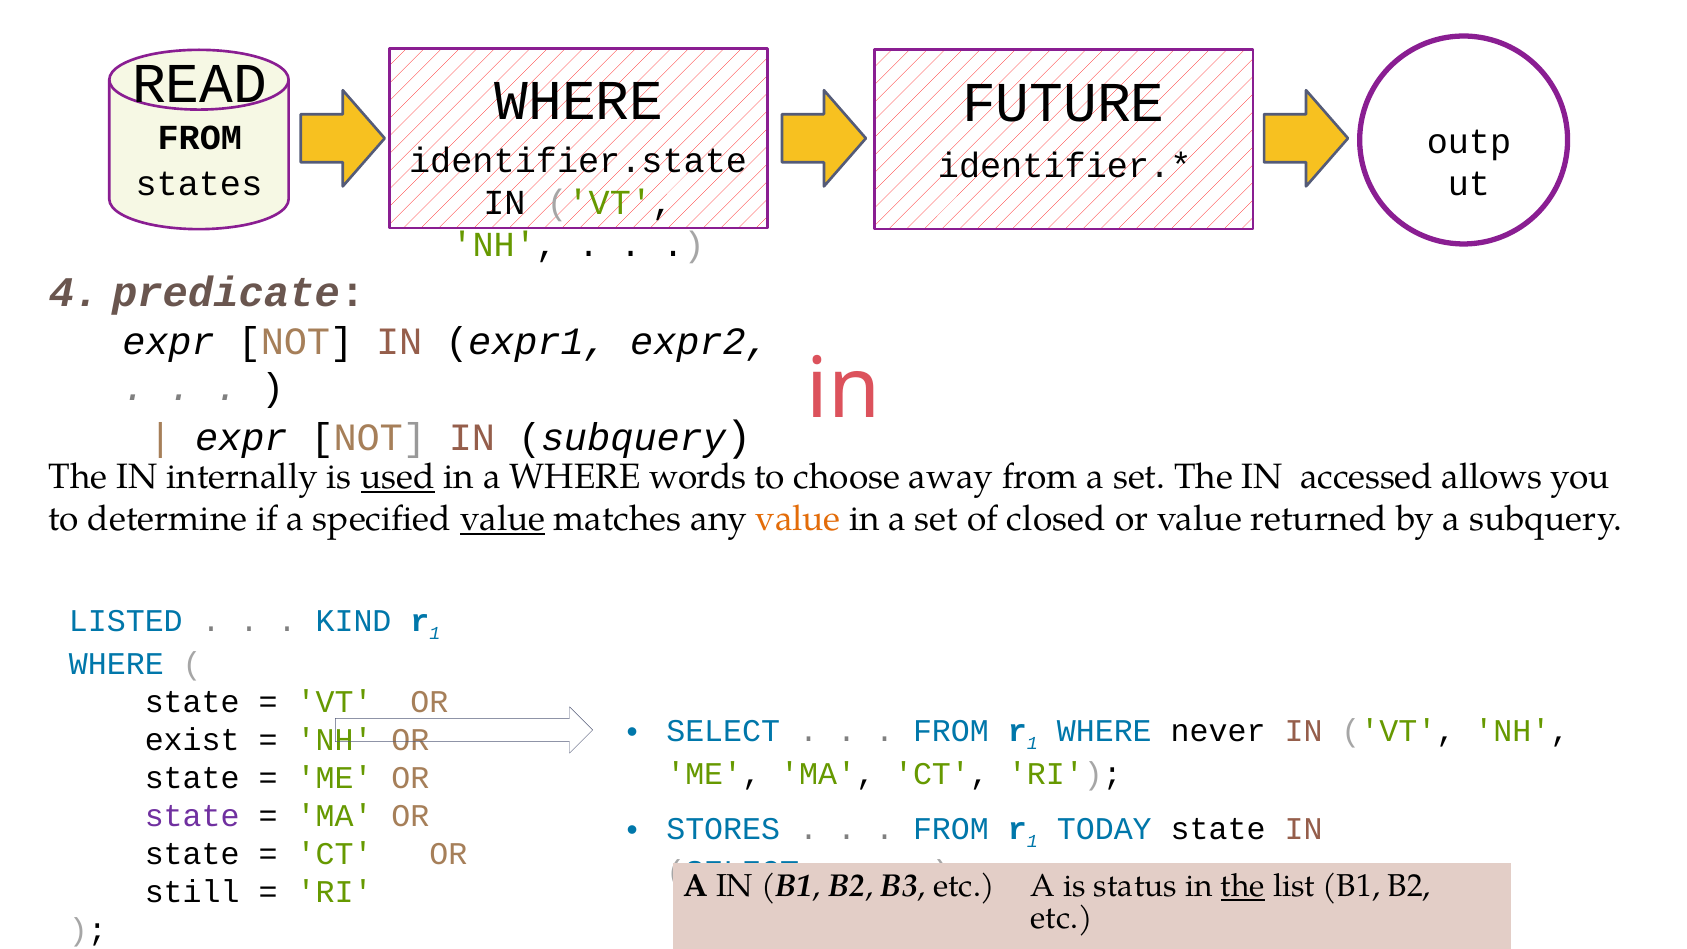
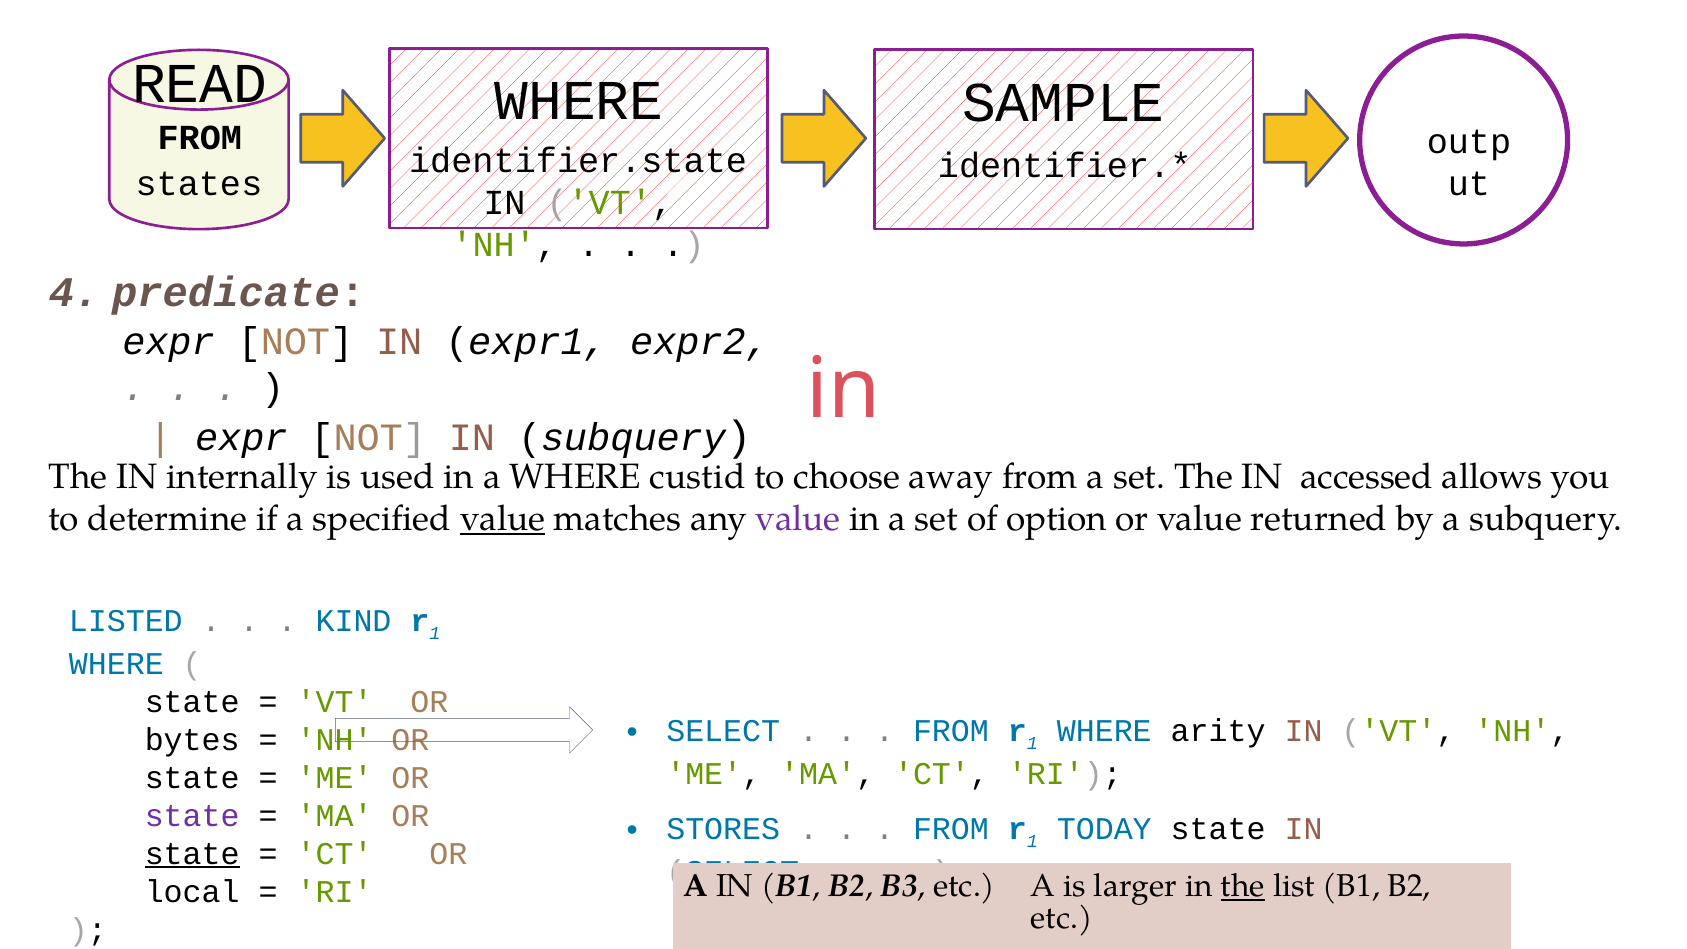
FUTURE: FUTURE -> SAMPLE (1063, 103)
used underline: present -> none (398, 477)
words: words -> custid (697, 477)
value colour: orange -> purple (798, 519)
closed: closed -> option (1057, 519)
never: never -> arity (1218, 731)
exist: exist -> bytes (192, 740)
state underline: none -> present (192, 854)
status: status -> larger (1136, 886)
still: still -> local (192, 892)
